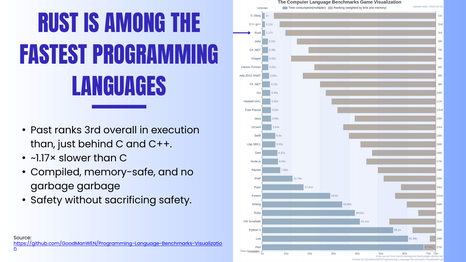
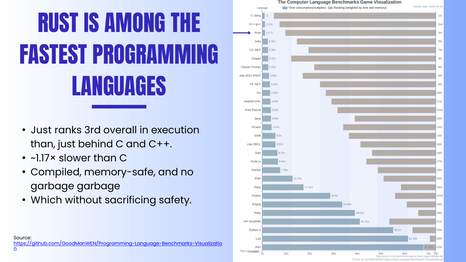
Past: Past -> Just (41, 130)
Safety: Safety -> Which (46, 200)
